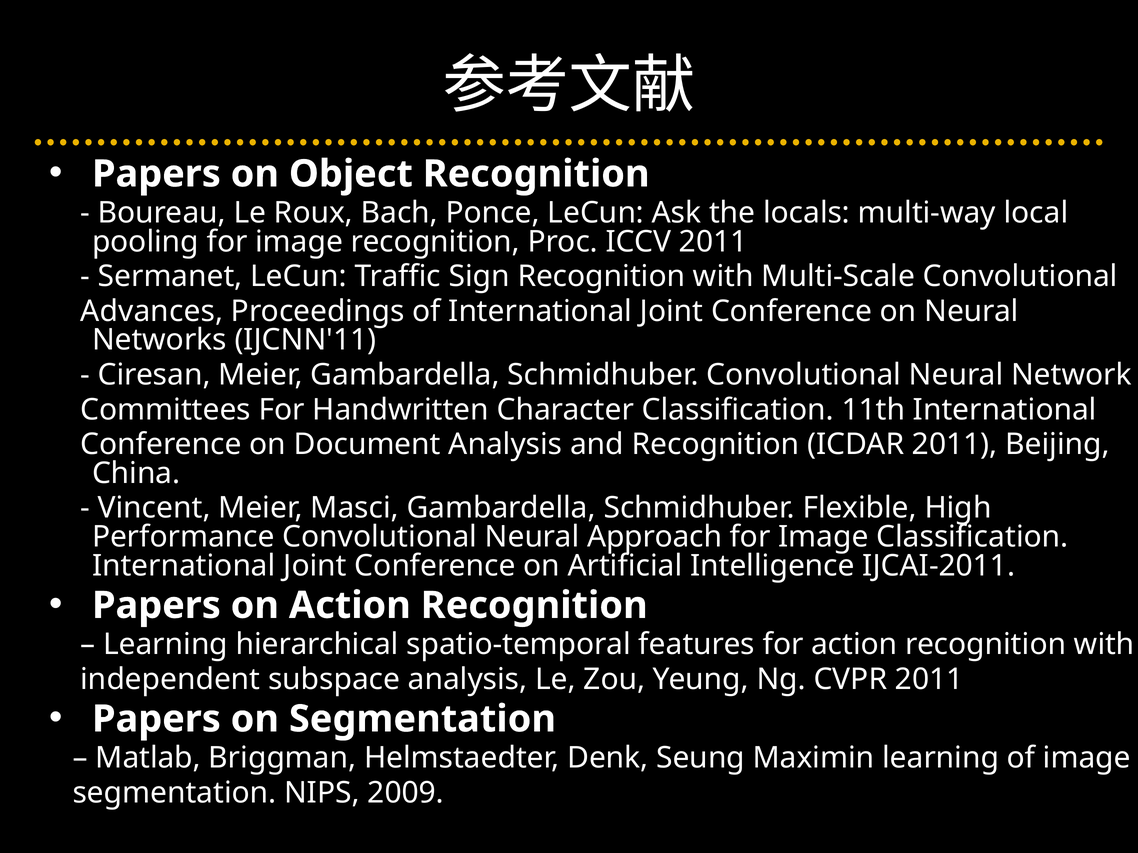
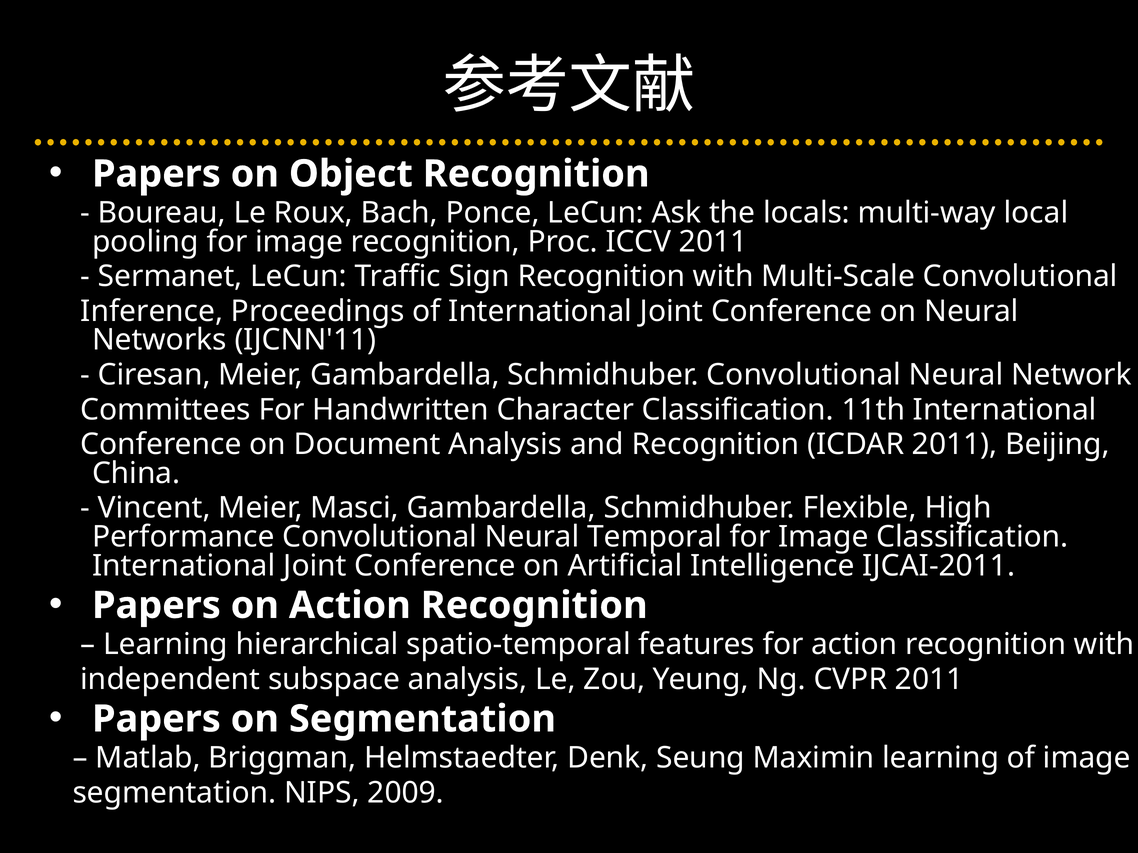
Advances: Advances -> Inference (152, 311)
Approach: Approach -> Temporal (655, 537)
